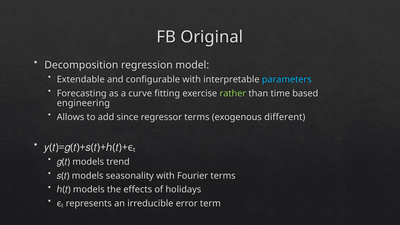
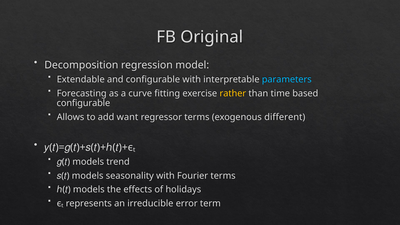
rather colour: light green -> yellow (233, 93)
engineering: engineering -> configurable (83, 103)
since: since -> want (127, 117)
